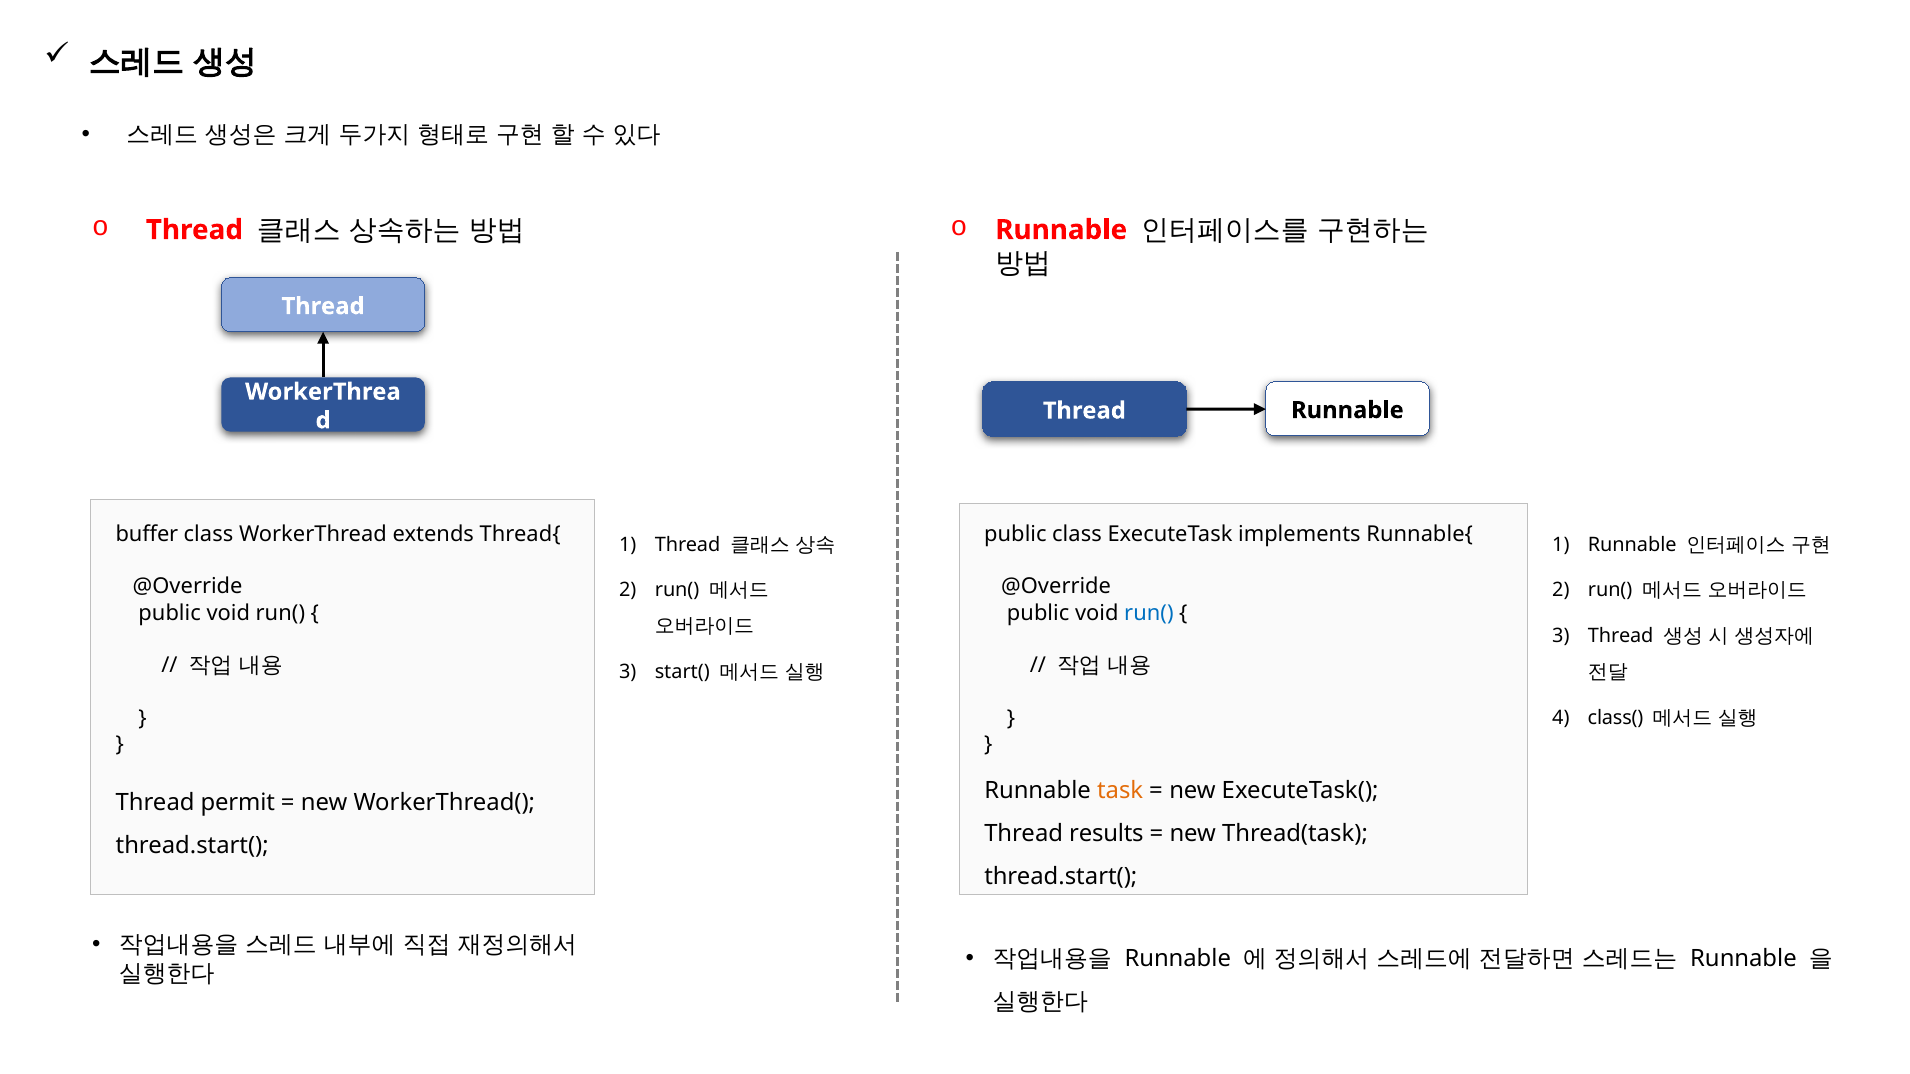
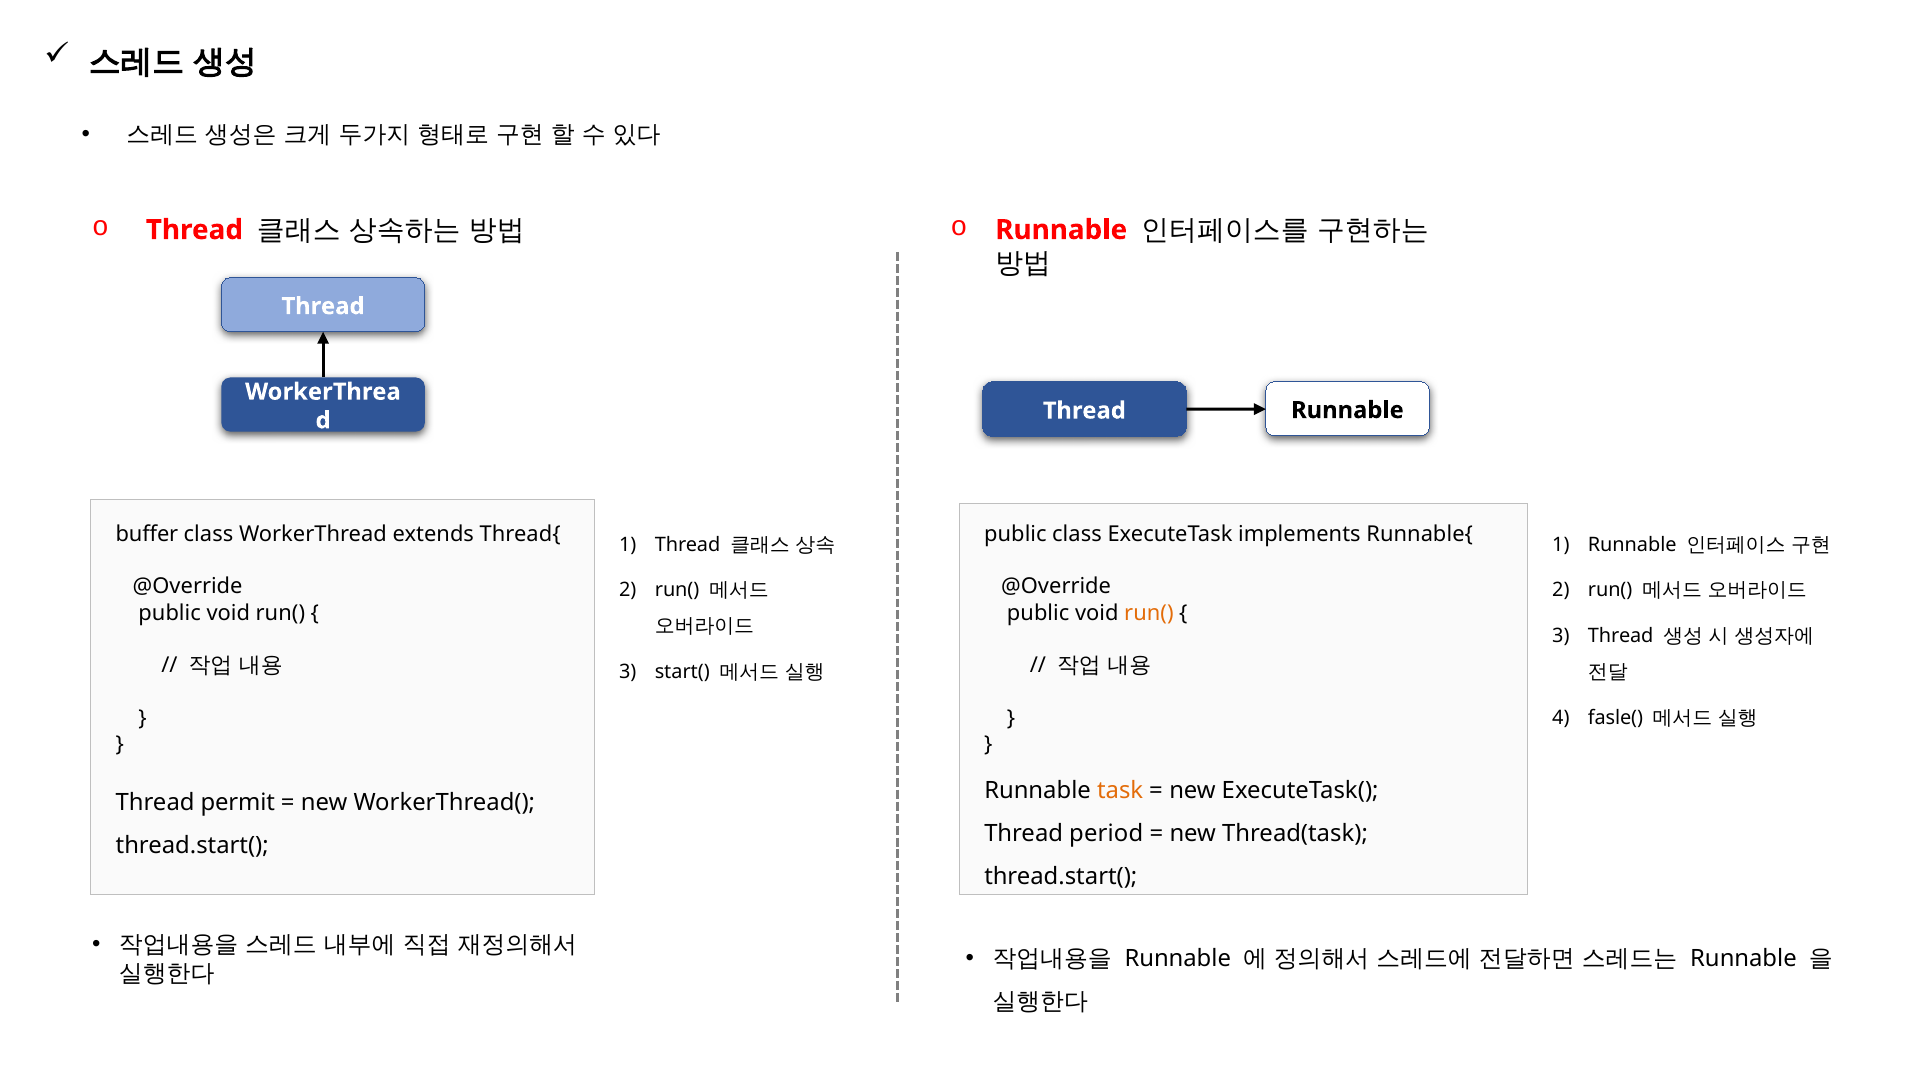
run( colour: blue -> orange (1149, 613)
class(: class( -> fasle( (1616, 718)
results: results -> period (1106, 834)
